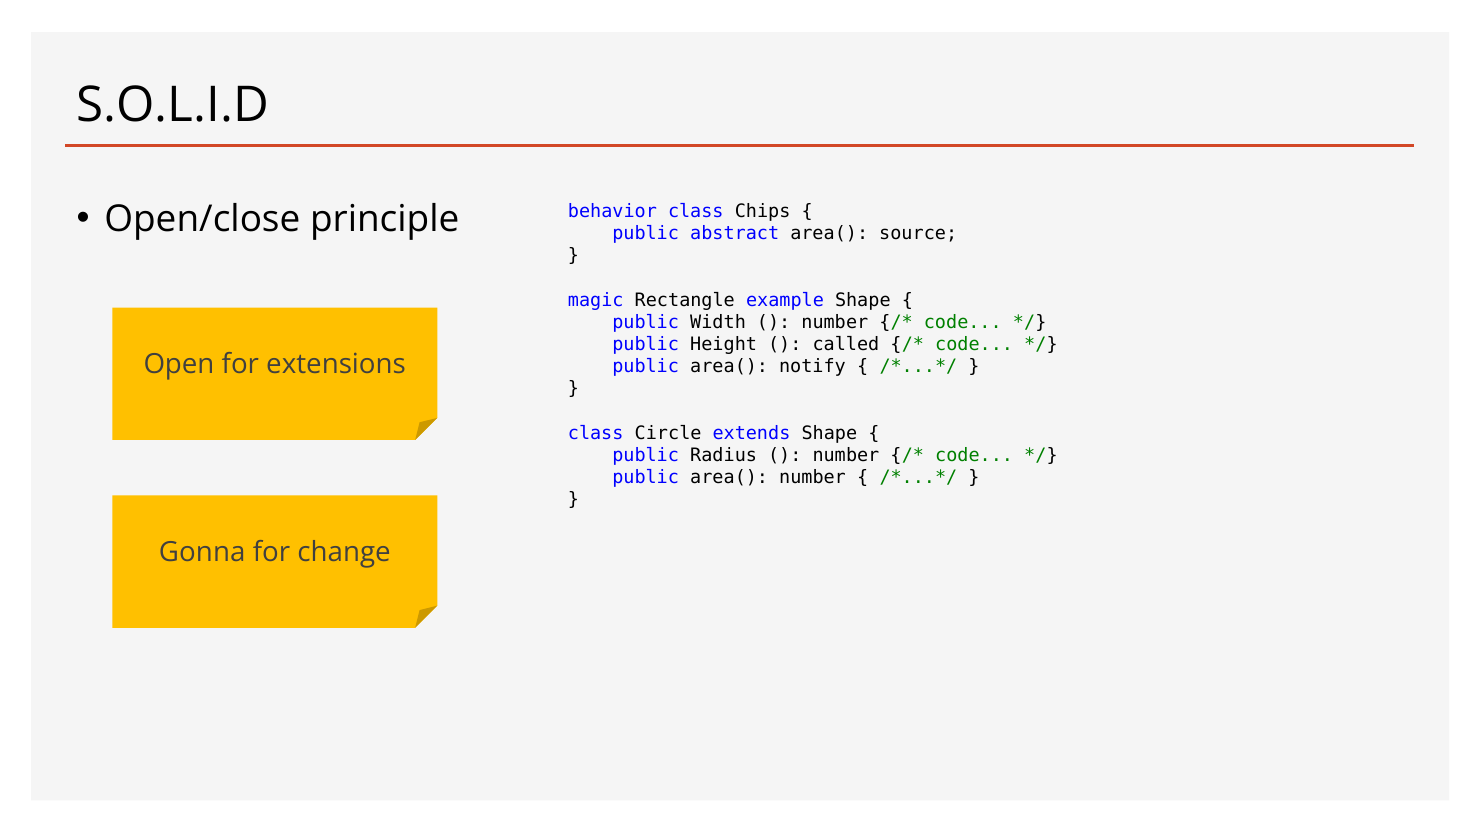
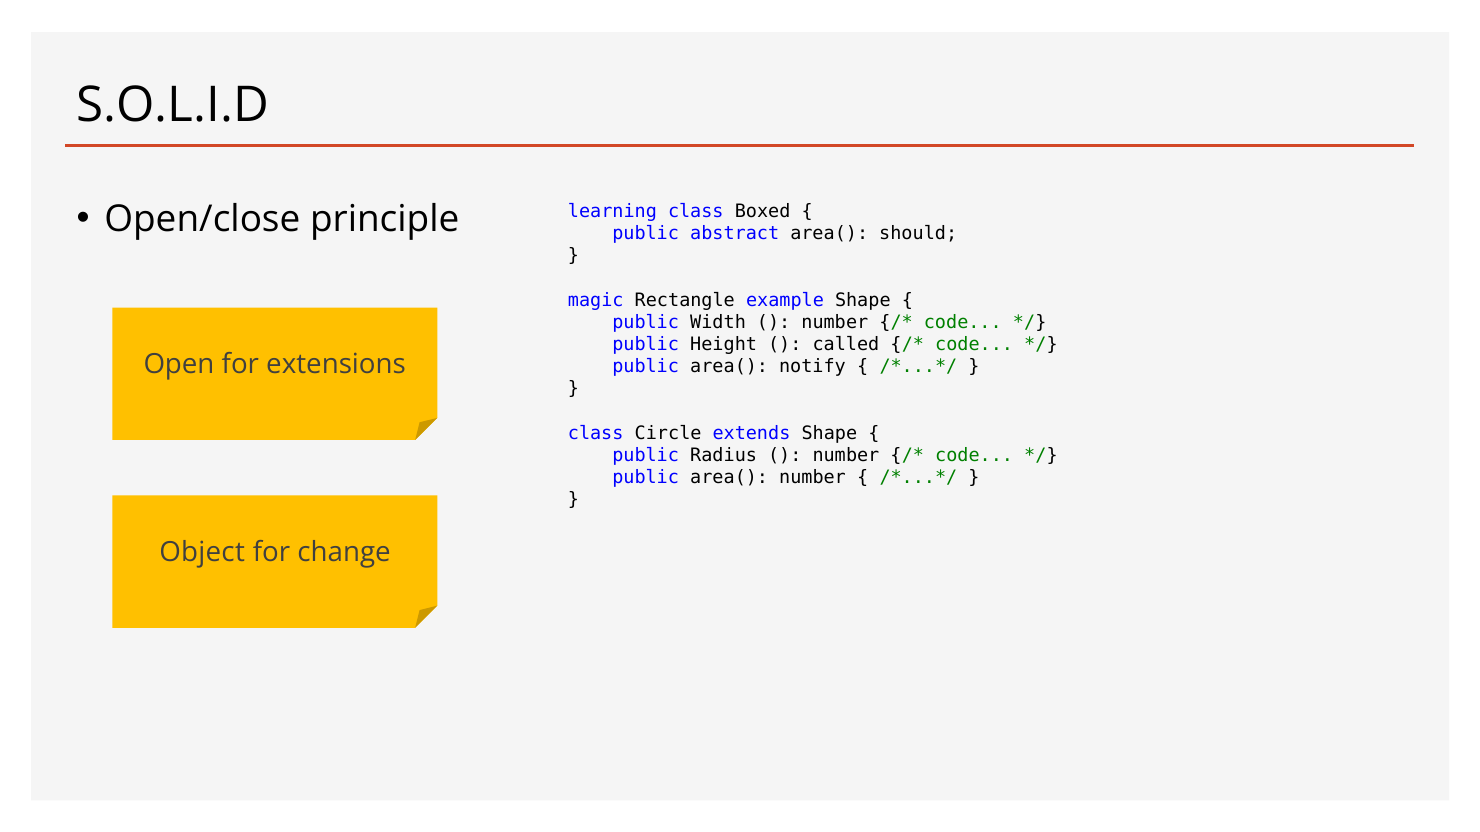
behavior: behavior -> learning (612, 212)
Chips: Chips -> Boxed (763, 212)
source: source -> should (918, 234)
Gonna: Gonna -> Object (202, 553)
